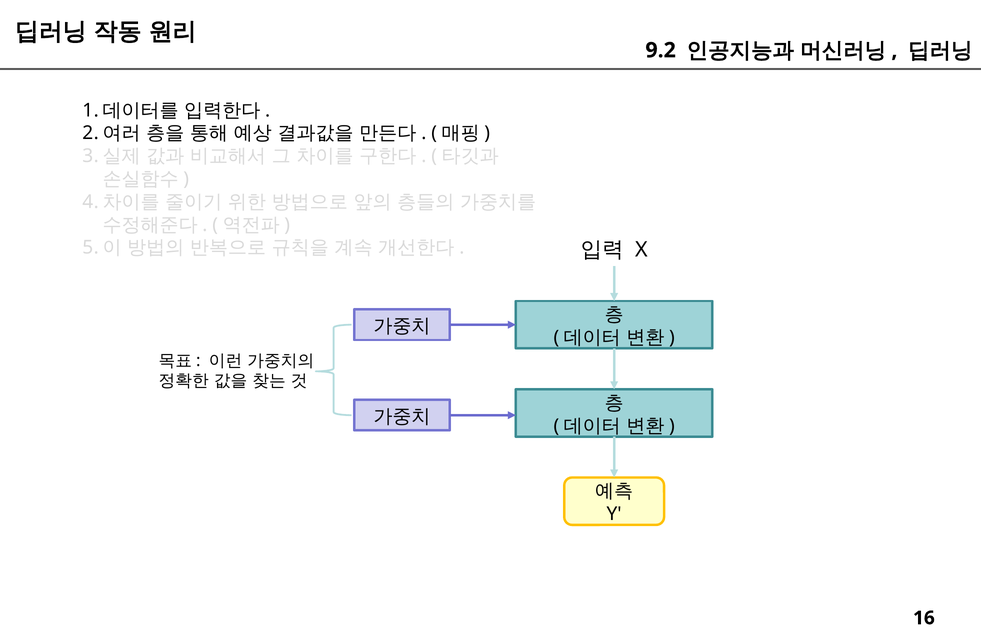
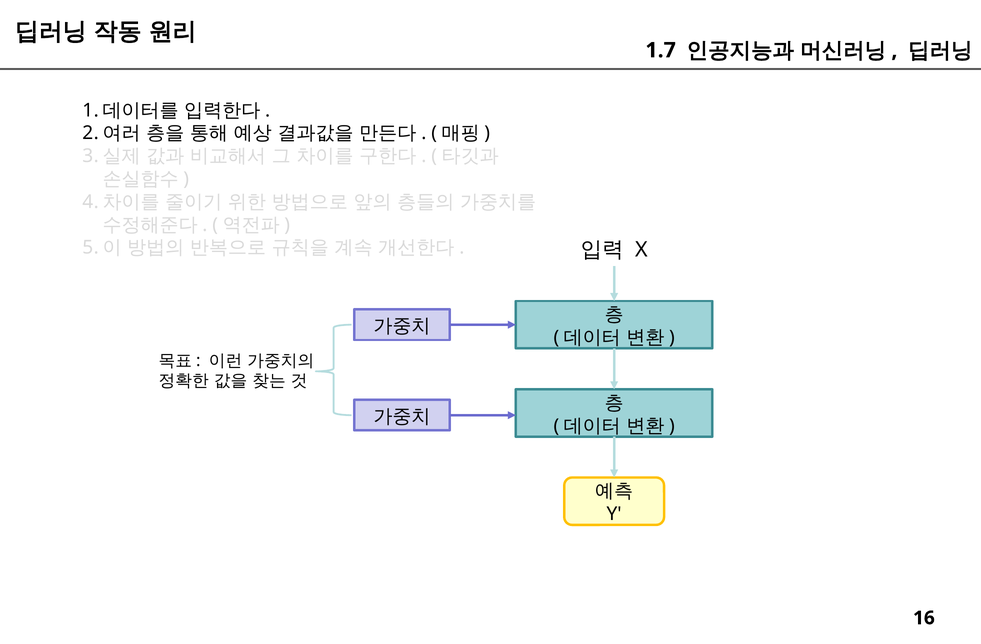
9.2: 9.2 -> 1.7 (661, 50)
